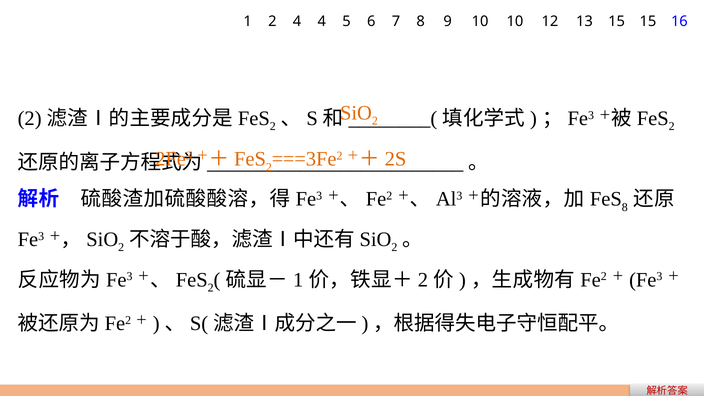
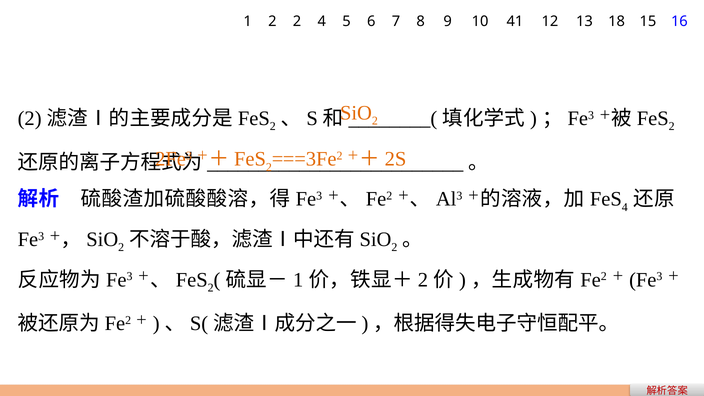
2 4: 4 -> 2 (297, 22)
10 10: 10 -> 41 (515, 22)
13 15: 15 -> 18 (617, 22)
8: 8 -> 4 (625, 207)
